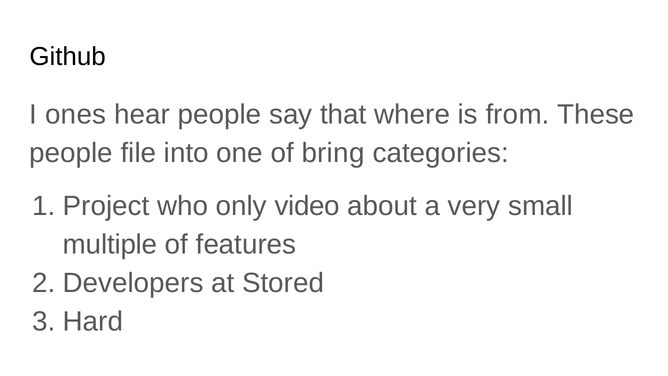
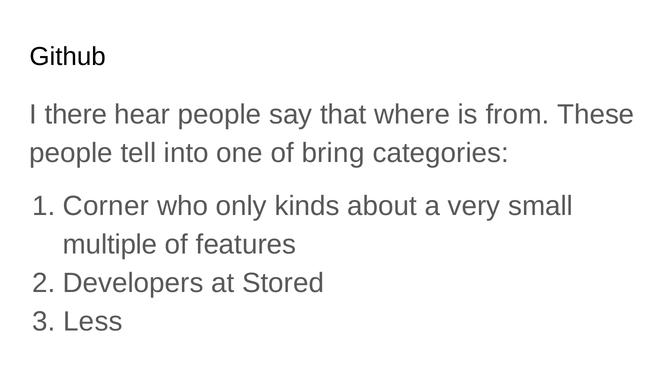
ones: ones -> there (76, 115)
file: file -> tell (138, 153)
Project: Project -> Corner (106, 206)
video: video -> kinds (307, 206)
Hard: Hard -> Less (93, 321)
